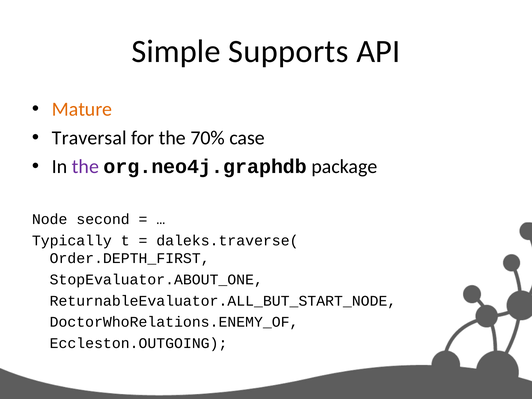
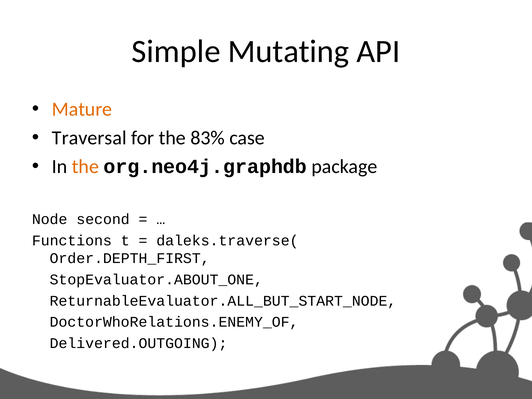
Supports: Supports -> Mutating (289, 51)
70%: 70% -> 83% (208, 138)
the colour: purple -> orange (85, 167)
Typically: Typically -> Functions (72, 241)
Eccleston.OUTGOING: Eccleston.OUTGOING -> Delivered.OUTGOING (139, 343)
